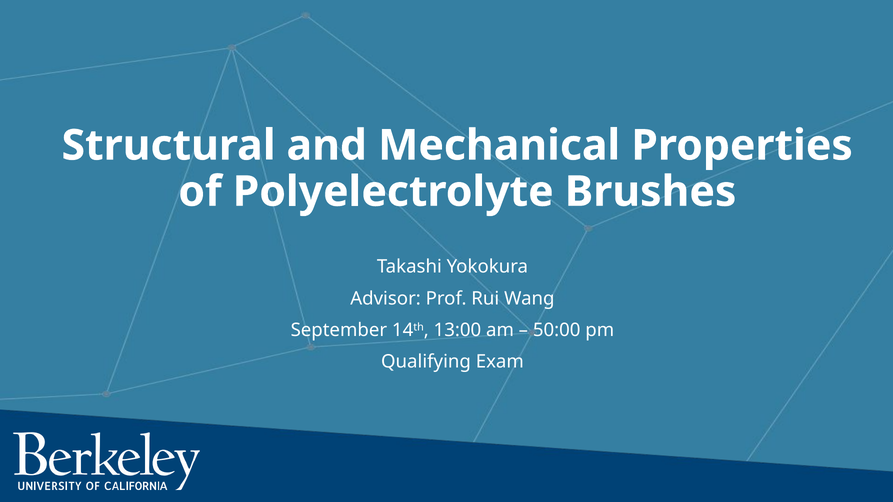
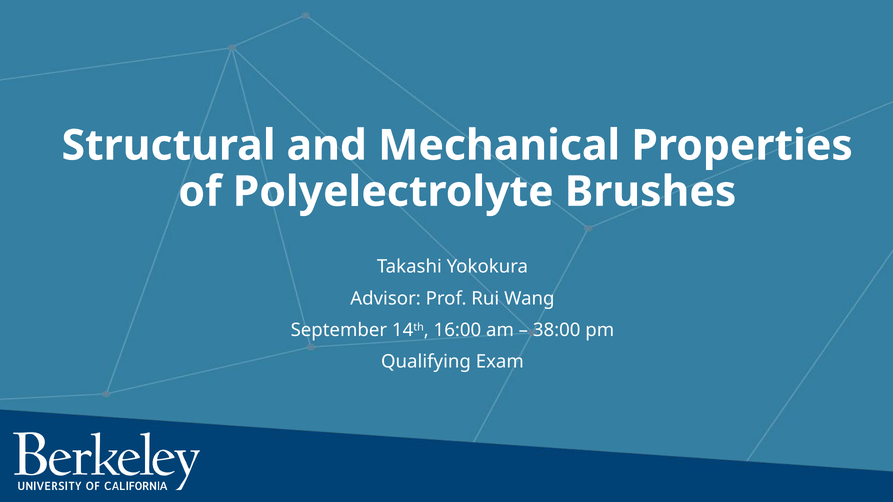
13:00: 13:00 -> 16:00 (457, 330)
50:00: 50:00 -> 38:00 (557, 330)
